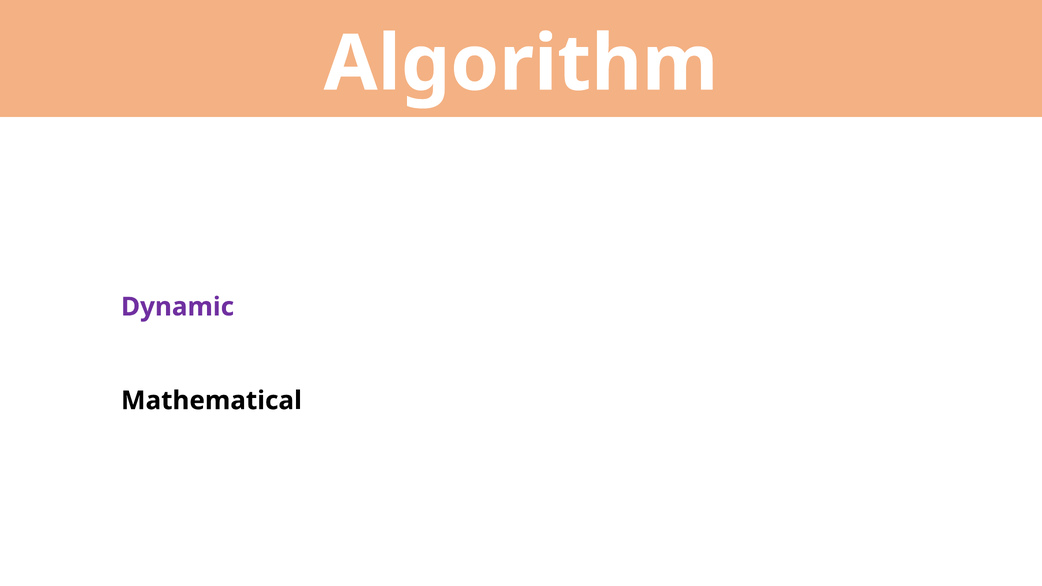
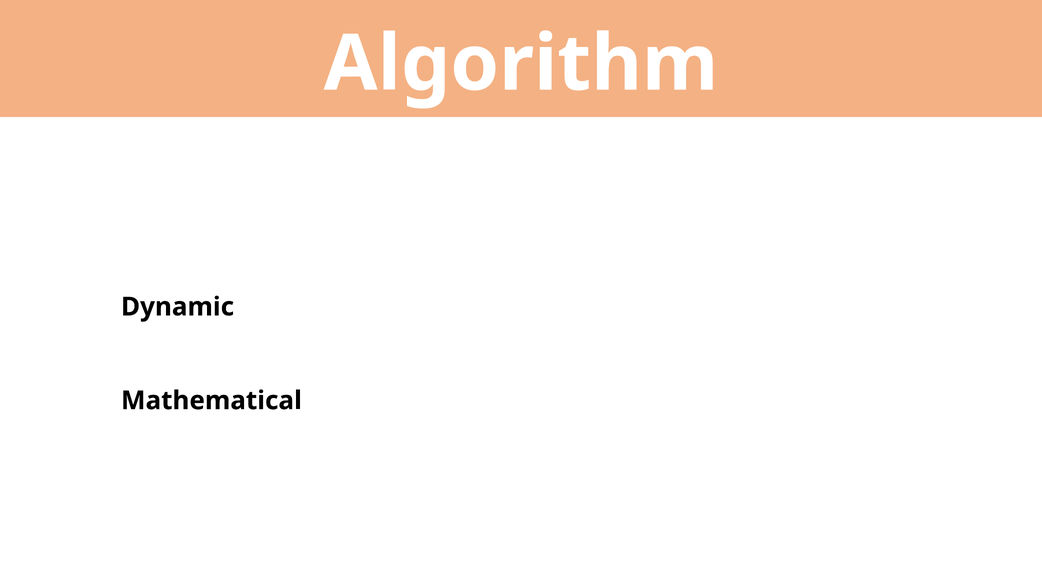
Dynamic colour: purple -> black (178, 307)
